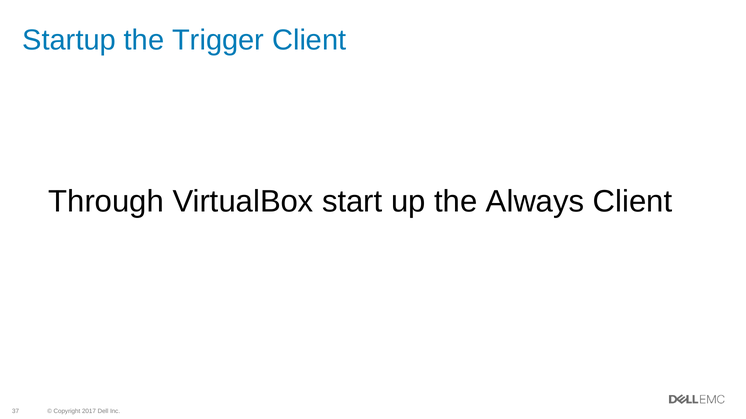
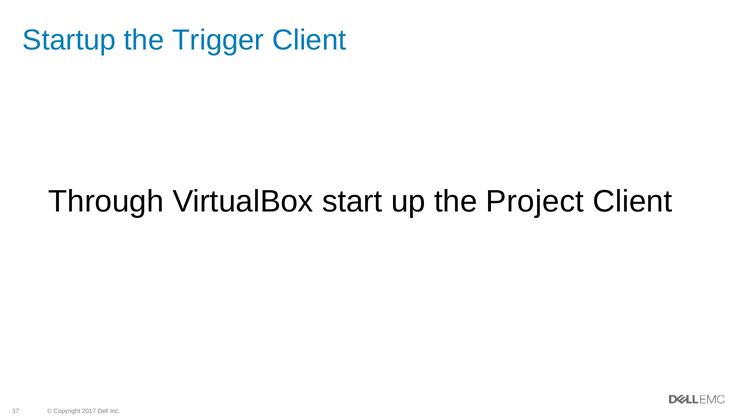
Always: Always -> Project (535, 202)
